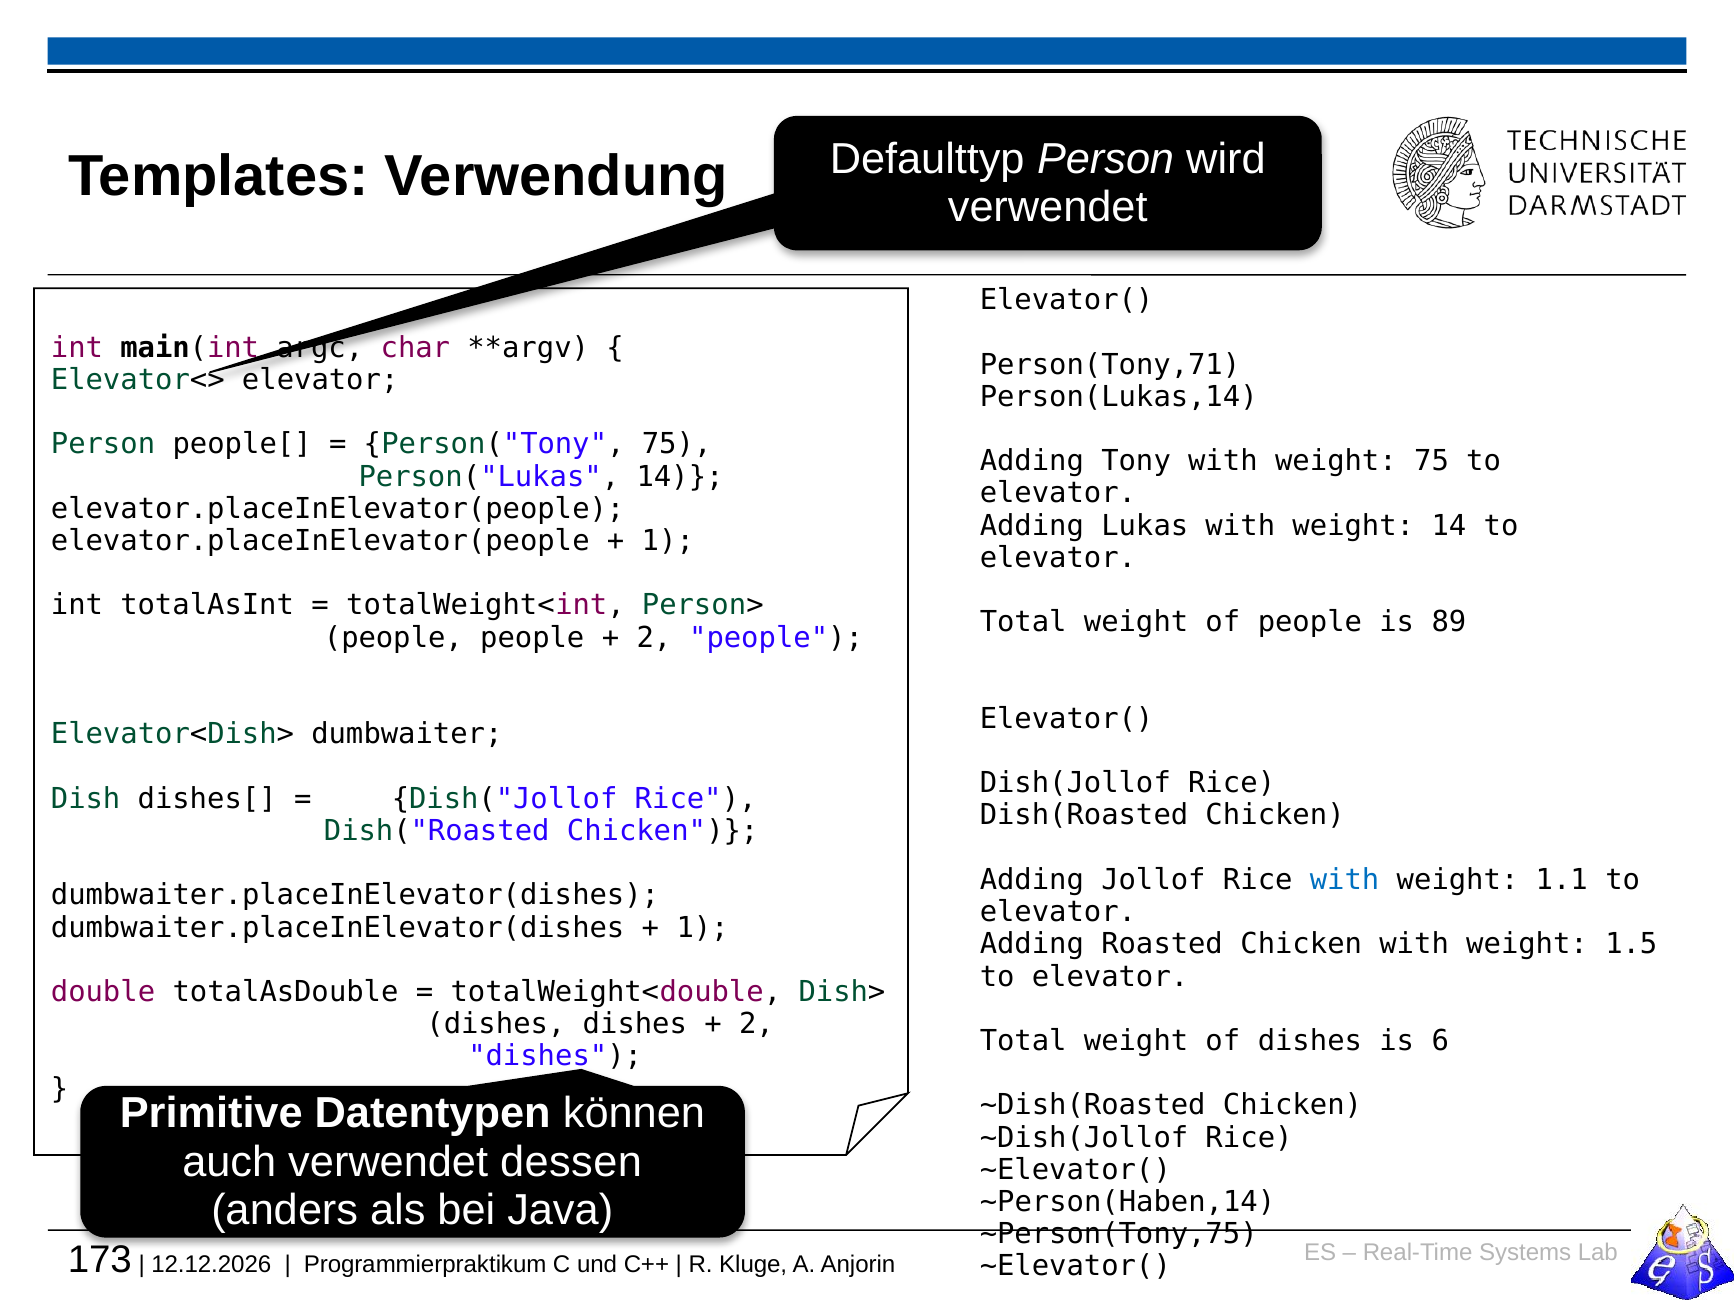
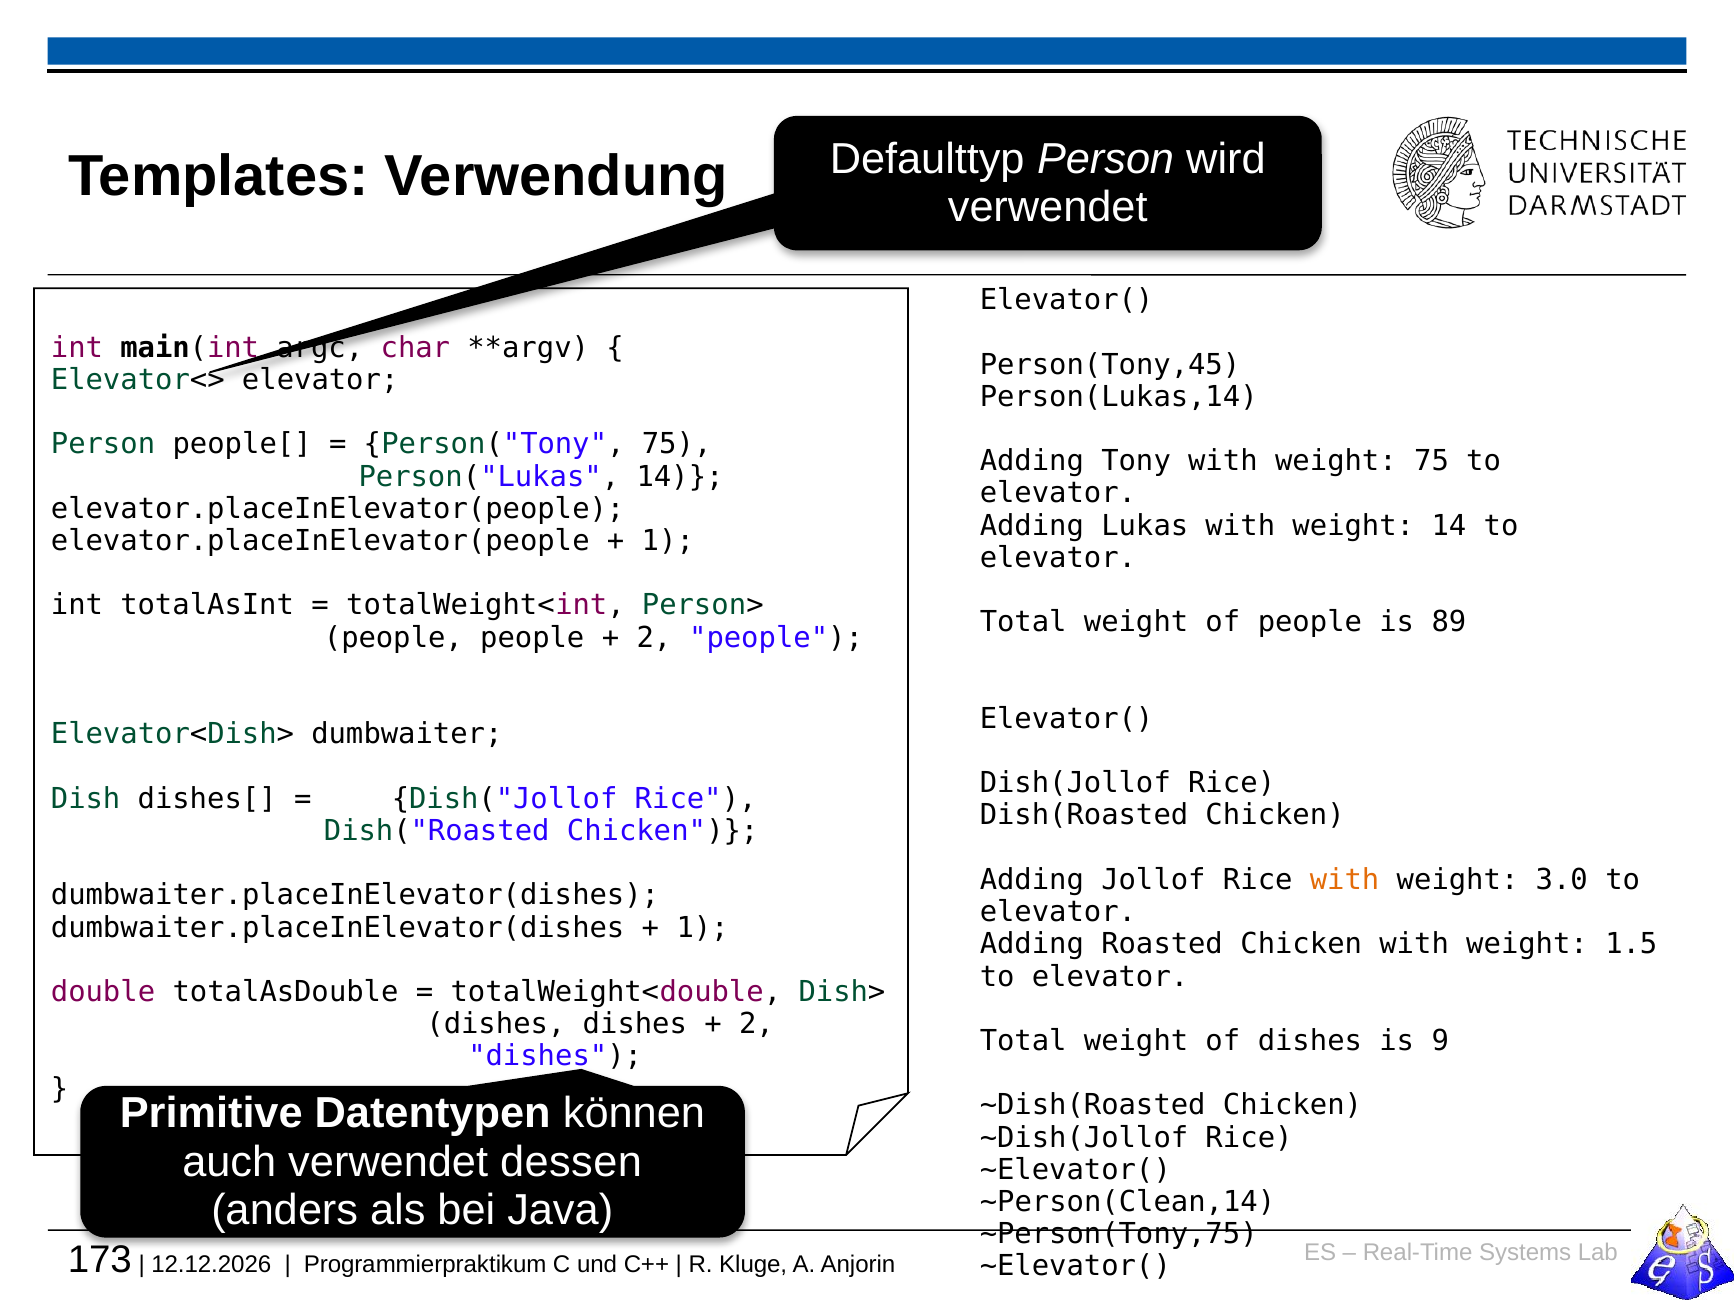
Person(Tony,71: Person(Tony,71 -> Person(Tony,45 (1110, 365)
with colour: blue -> orange (1345, 880)
1.1: 1.1 -> 3.0 (1562, 880)
6: 6 -> 9 (1440, 1041)
~Person(Haben,14: ~Person(Haben,14 -> ~Person(Clean,14 (1127, 1202)
